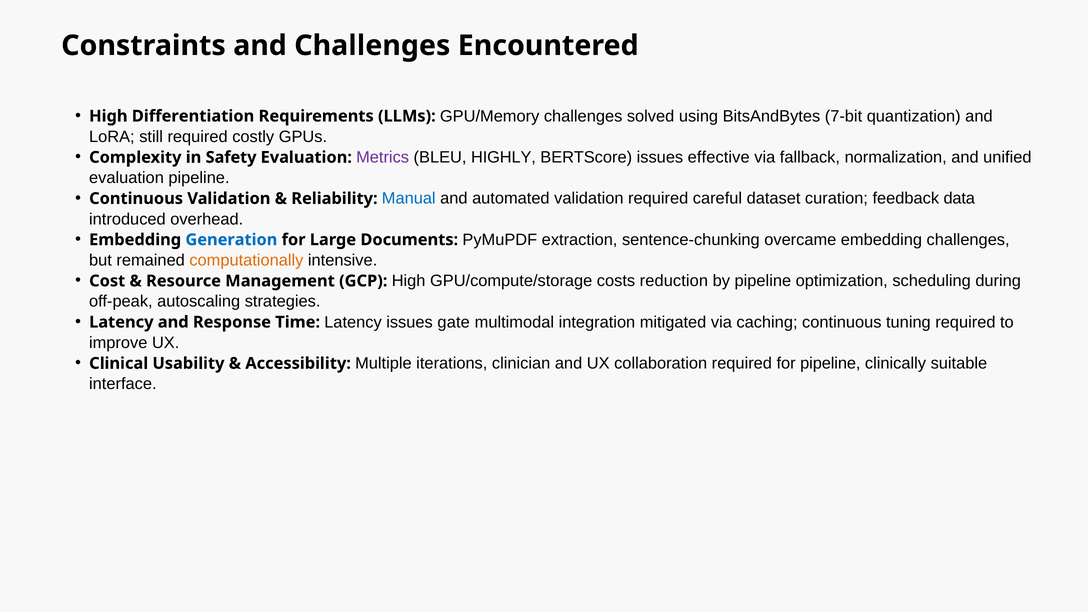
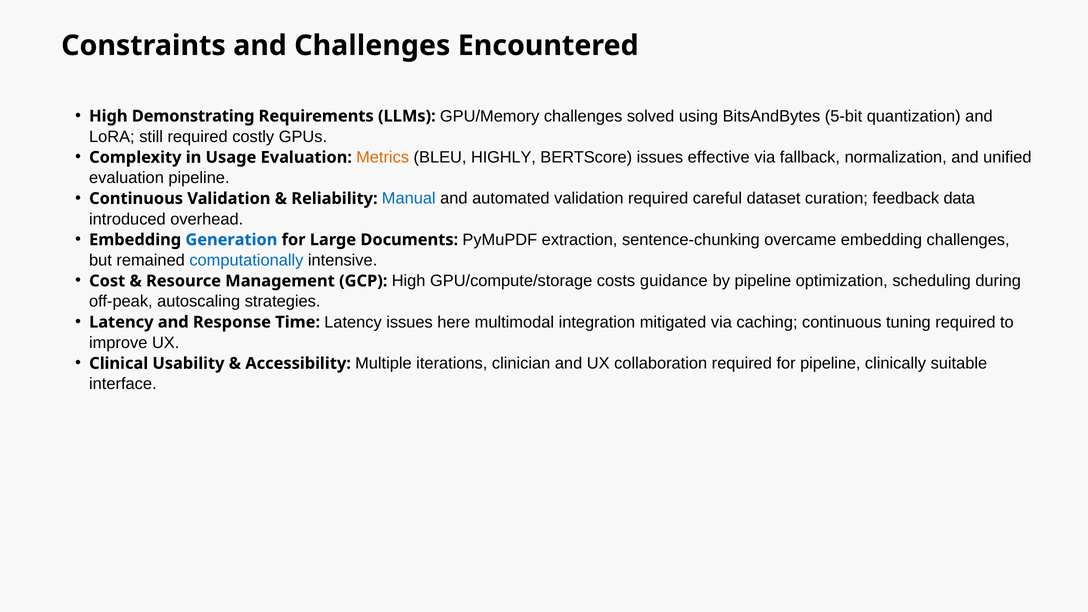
Differentiation: Differentiation -> Demonstrating (193, 116)
7-bit: 7-bit -> 5-bit (843, 116)
Safety: Safety -> Usage (231, 157)
Metrics colour: purple -> orange (383, 157)
computationally colour: orange -> blue (246, 260)
reduction: reduction -> guidance (674, 281)
gate: gate -> here (454, 322)
